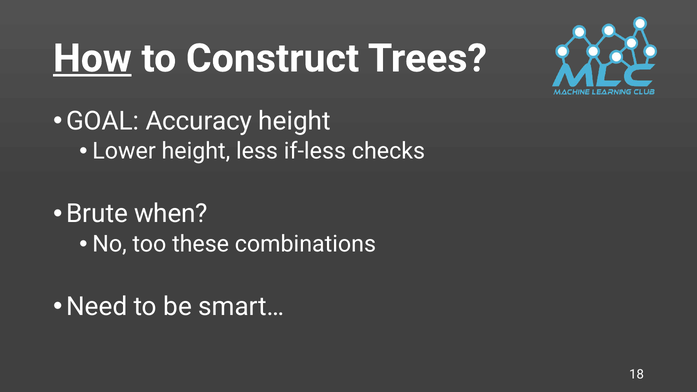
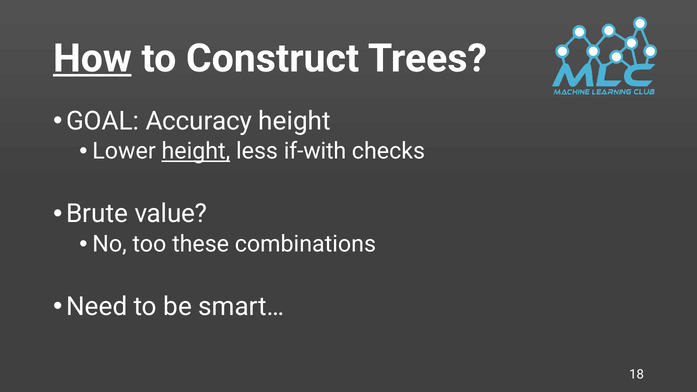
height underline: none -> present (196, 151)
if-less: if-less -> if-with (315, 151)
when: when -> value (171, 214)
